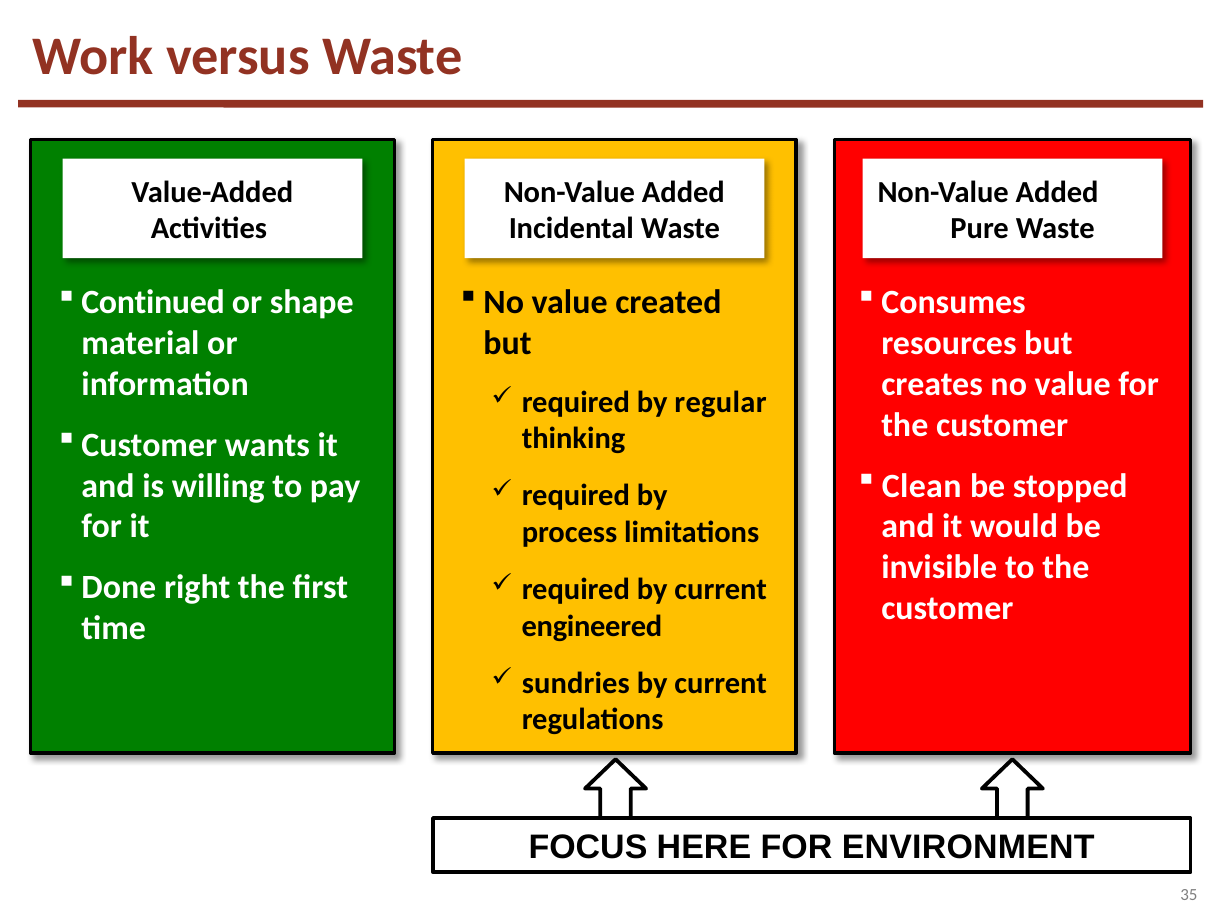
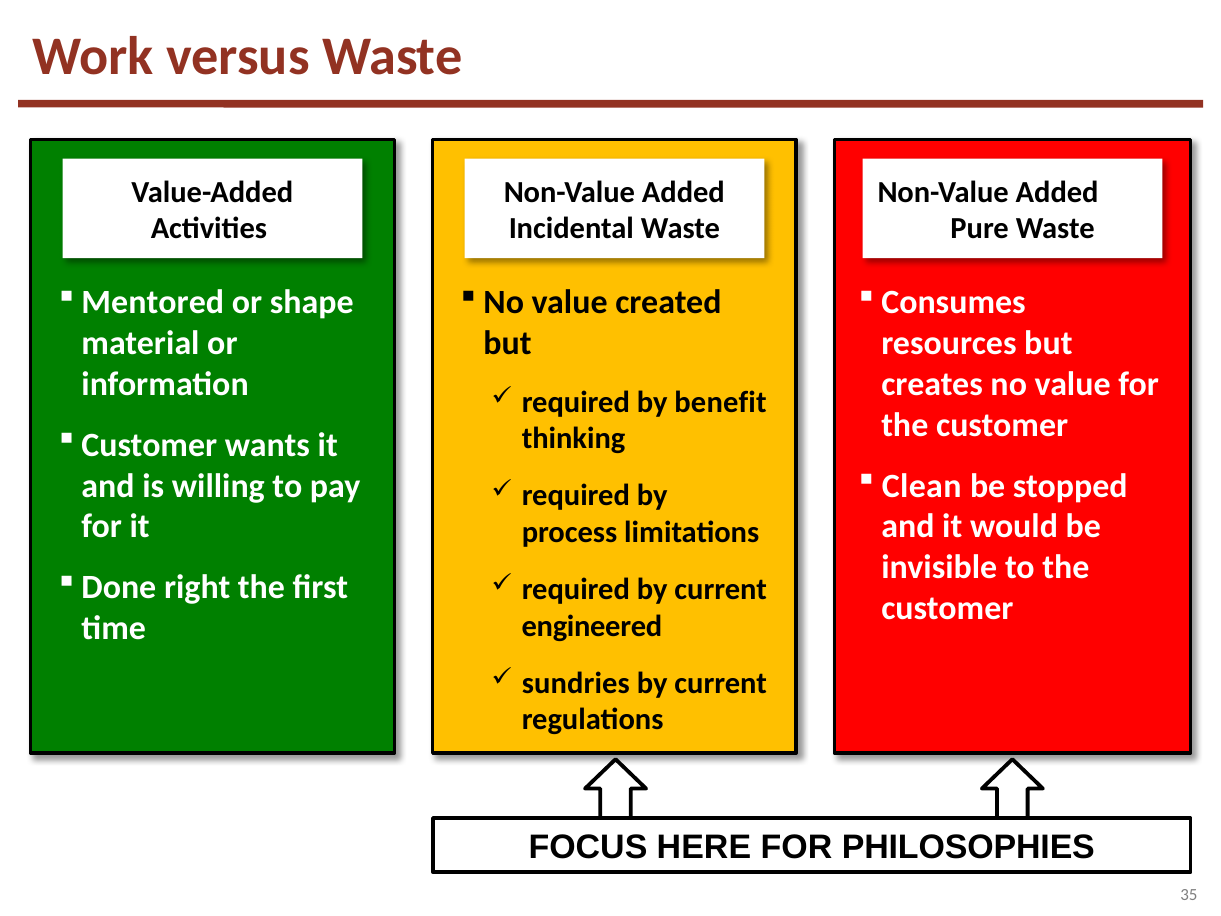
Continued: Continued -> Mentored (153, 303)
regular: regular -> benefit (721, 402)
ENVIRONMENT: ENVIRONMENT -> PHILOSOPHIES (968, 847)
